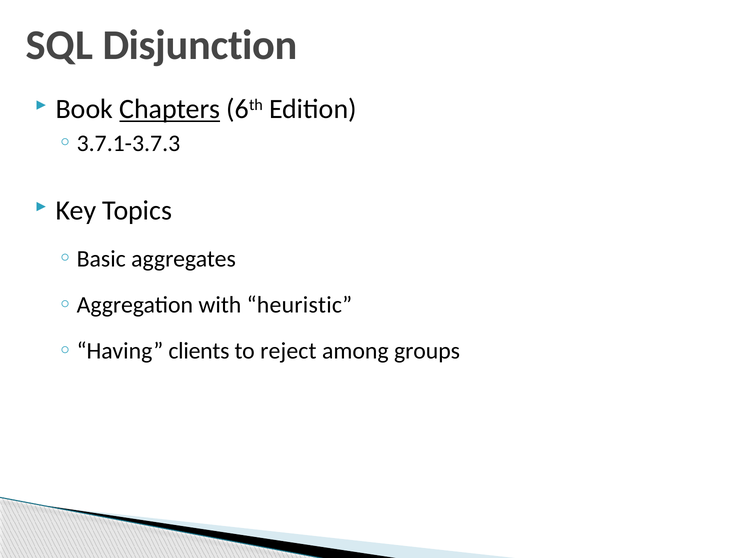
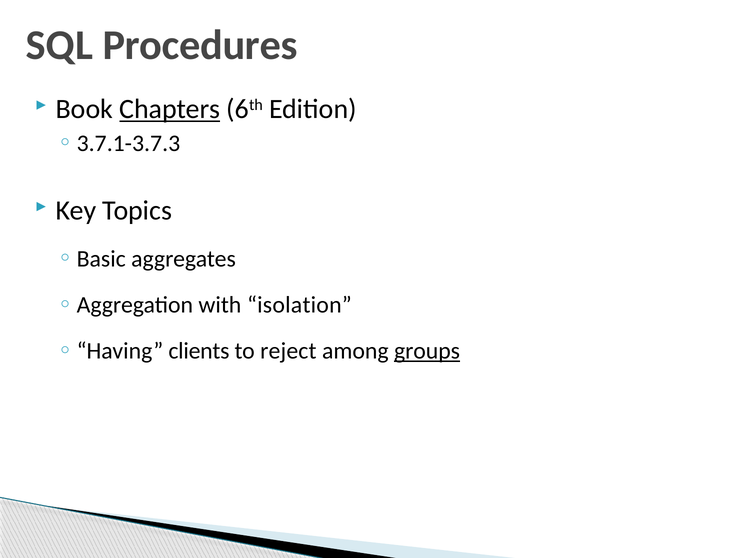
Disjunction: Disjunction -> Procedures (200, 45)
heuristic: heuristic -> isolation (299, 305)
groups underline: none -> present (427, 352)
